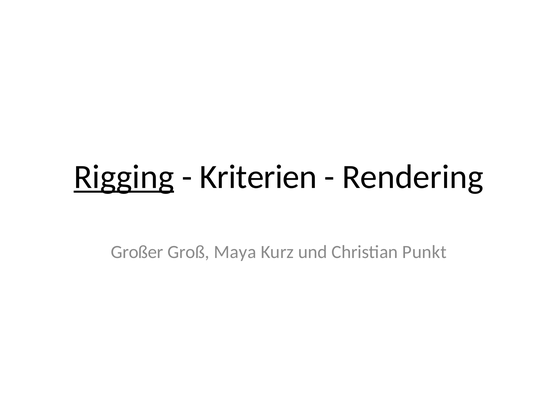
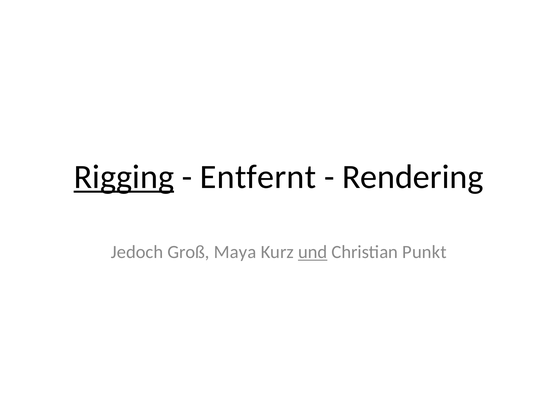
Kriterien: Kriterien -> Entfernt (258, 177)
Großer: Großer -> Jedoch (137, 252)
und underline: none -> present (313, 252)
